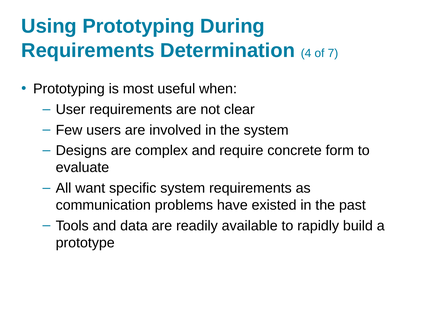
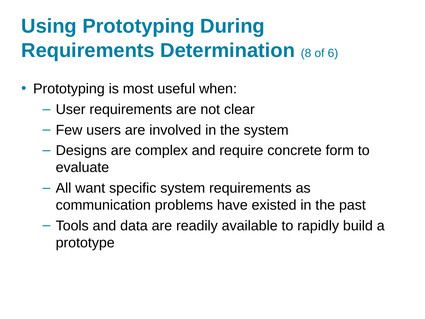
4: 4 -> 8 (306, 53)
7: 7 -> 6 (333, 53)
